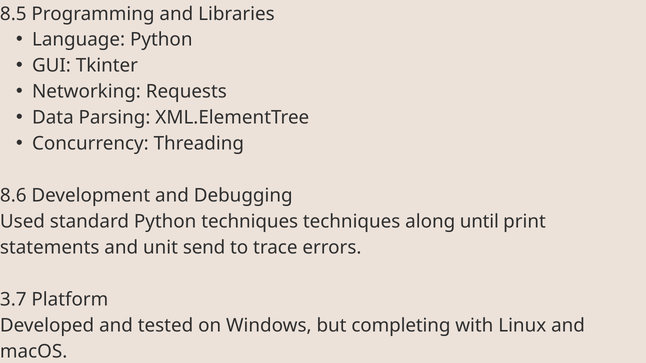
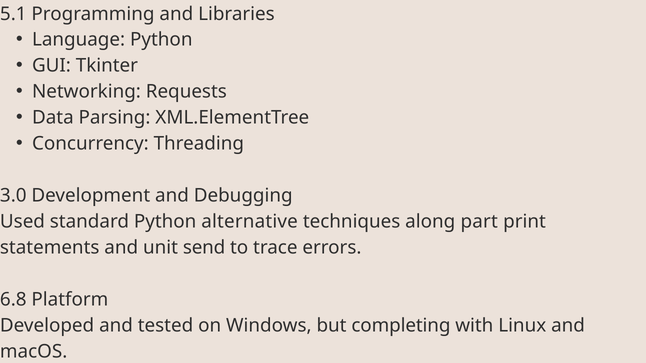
8.5: 8.5 -> 5.1 (13, 14)
8.6: 8.6 -> 3.0 (13, 196)
Python techniques: techniques -> alternative (250, 222)
until: until -> part (479, 222)
3.7: 3.7 -> 6.8 (13, 300)
